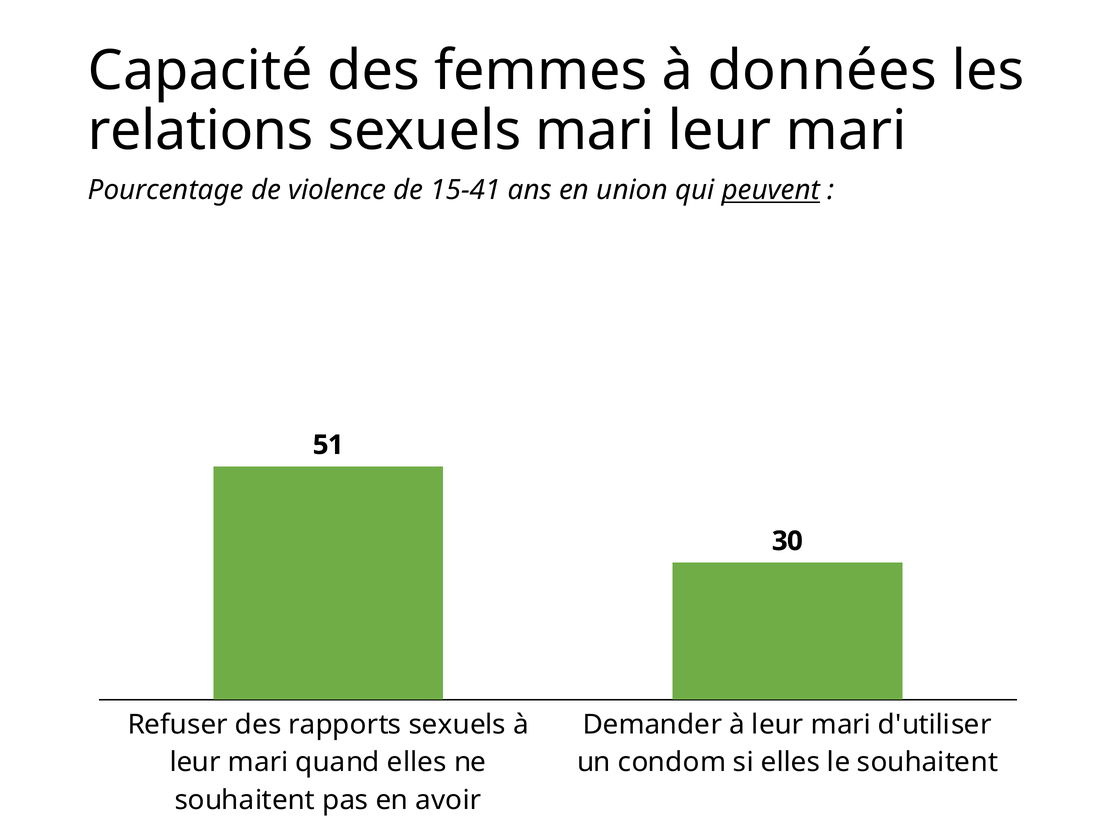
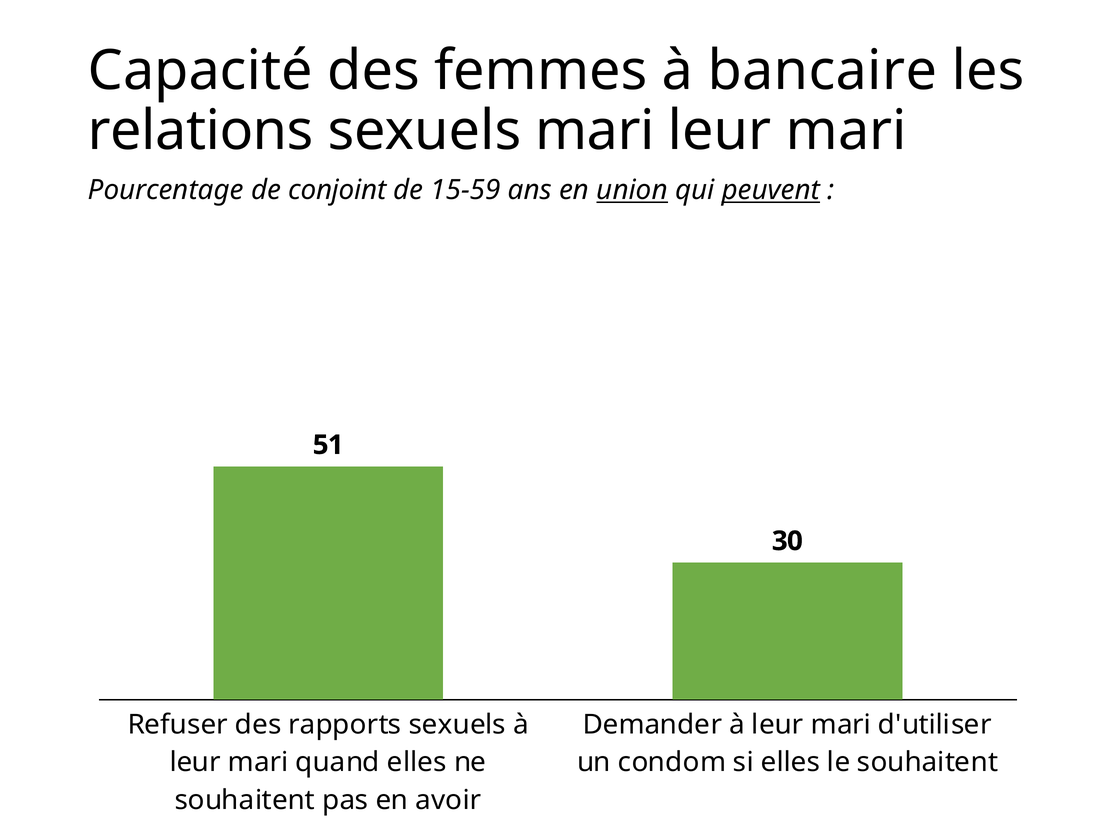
données: données -> bancaire (822, 71)
violence: violence -> conjoint (337, 190)
15-41: 15-41 -> 15-59 (466, 190)
union underline: none -> present (632, 190)
